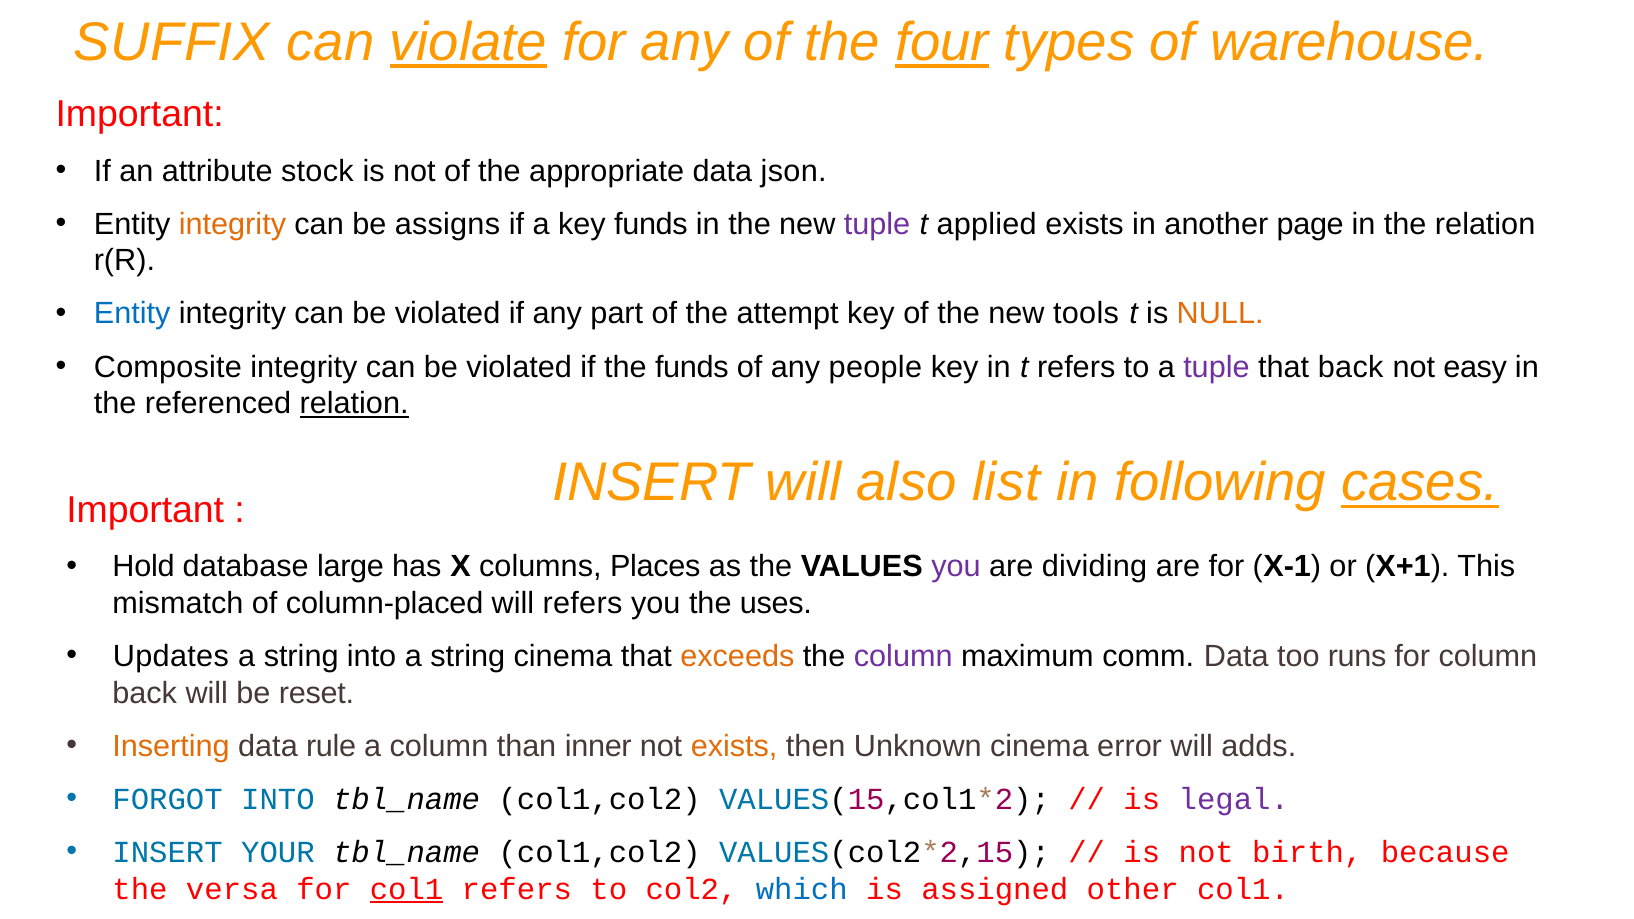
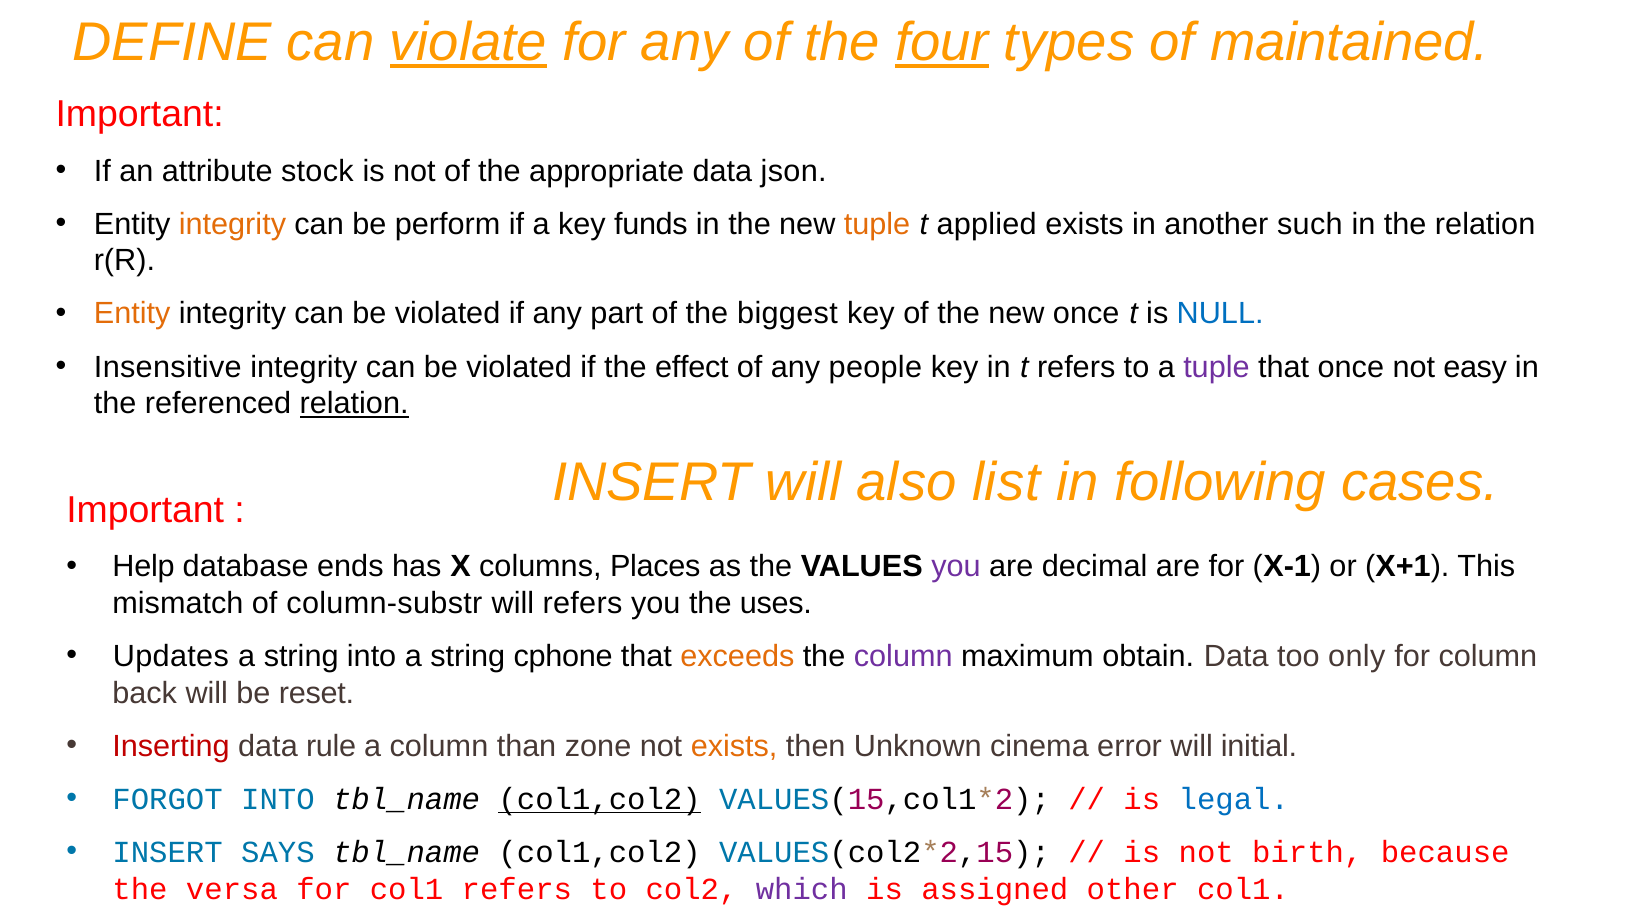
SUFFIX: SUFFIX -> DEFINE (172, 43)
warehouse: warehouse -> maintained (1349, 43)
assigns: assigns -> perform (448, 224)
tuple colour: purple -> orange (877, 224)
page: page -> such (1310, 224)
Entity colour: blue -> orange (132, 314)
attempt: attempt -> biggest (787, 314)
new tools: tools -> once (1086, 314)
NULL colour: orange -> blue (1220, 314)
Composite: Composite -> Insensitive (168, 367)
the funds: funds -> effect (692, 367)
that back: back -> once (1351, 367)
cases underline: present -> none (1420, 483)
Hold: Hold -> Help (144, 567)
large: large -> ends (350, 567)
dividing: dividing -> decimal (1095, 567)
column-placed: column-placed -> column-substr (384, 603)
string cinema: cinema -> cphone (563, 656)
comm: comm -> obtain (1148, 656)
runs: runs -> only (1357, 656)
Inserting colour: orange -> red (171, 746)
inner: inner -> zone (598, 746)
adds: adds -> initial (1259, 746)
col1,col2 underline: none -> present (600, 799)
legal colour: purple -> blue (1234, 799)
YOUR: YOUR -> SAYS (278, 852)
col1 underline: present -> none (407, 889)
which colour: blue -> purple (802, 889)
